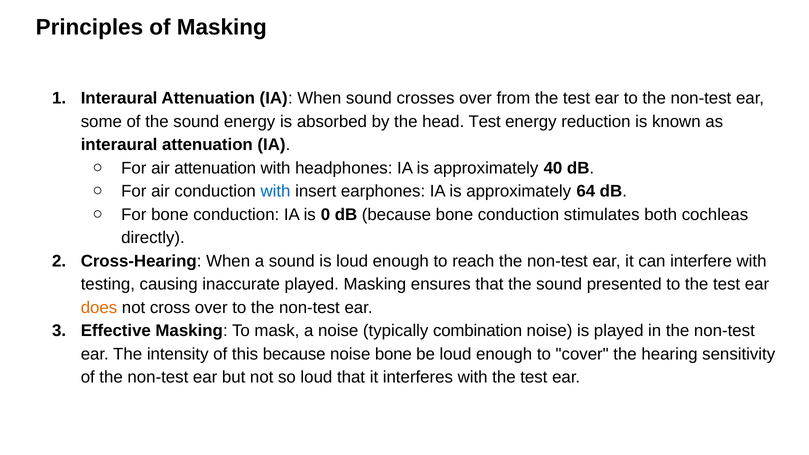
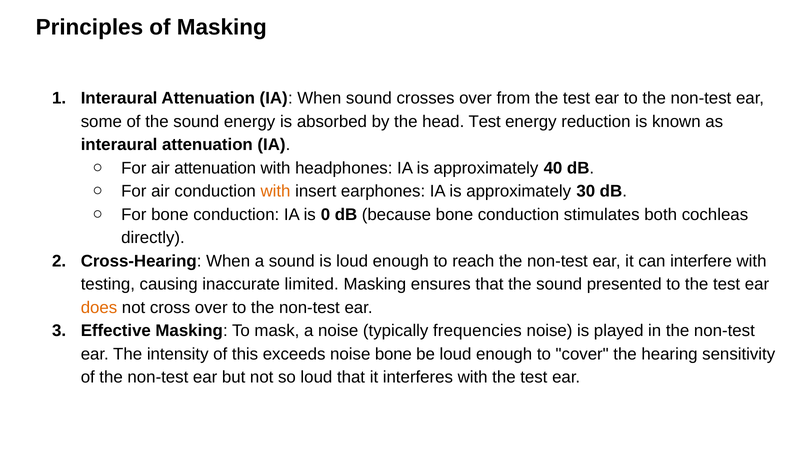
with colour: blue -> orange (276, 191)
64: 64 -> 30 (586, 191)
inaccurate played: played -> limited (312, 284)
combination: combination -> frequencies (477, 331)
this because: because -> exceeds (294, 354)
